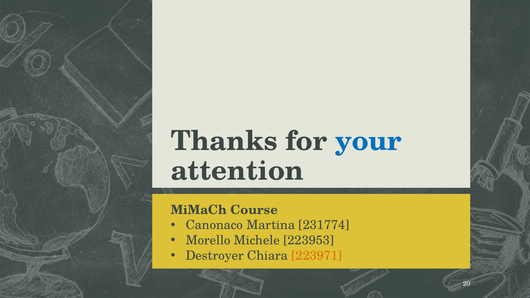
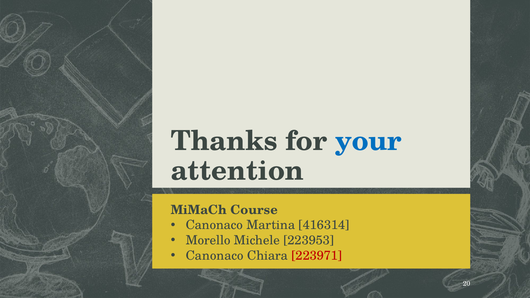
231774: 231774 -> 416314 (324, 225)
Destroyer: Destroyer -> Canonaco (215, 256)
223971 colour: orange -> red (317, 256)
